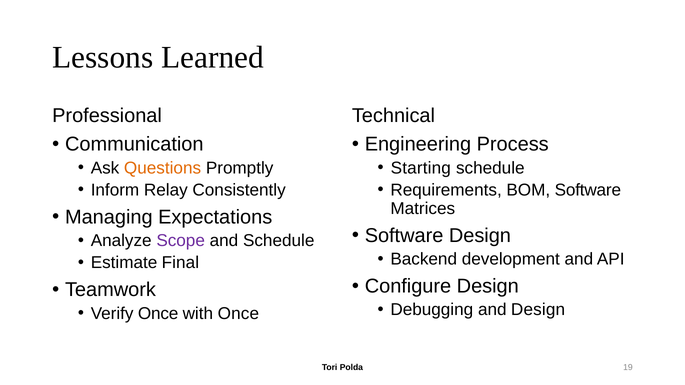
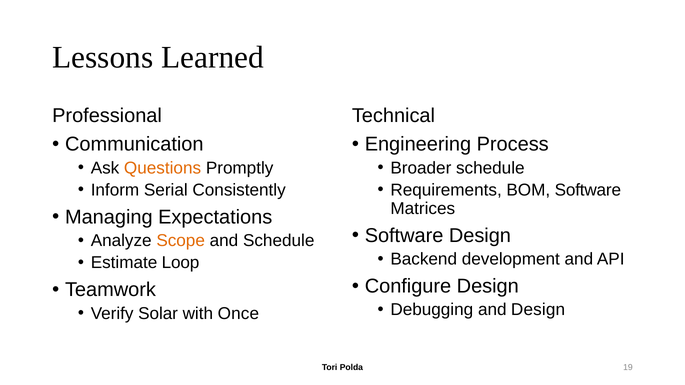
Starting: Starting -> Broader (421, 168)
Relay: Relay -> Serial (166, 190)
Scope colour: purple -> orange (181, 241)
Final: Final -> Loop (181, 263)
Verify Once: Once -> Solar (158, 314)
